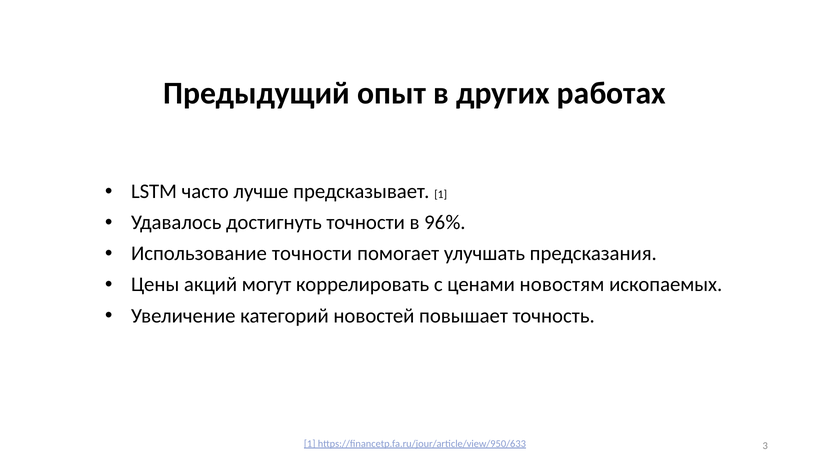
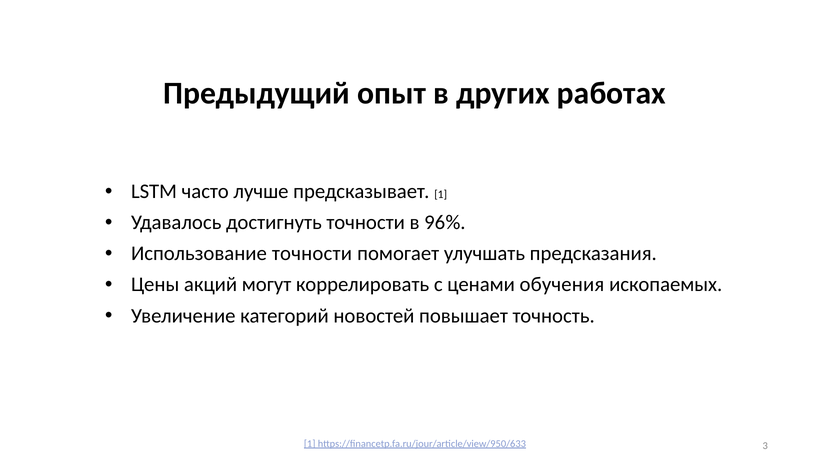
новостям: новостям -> обучения (562, 285)
